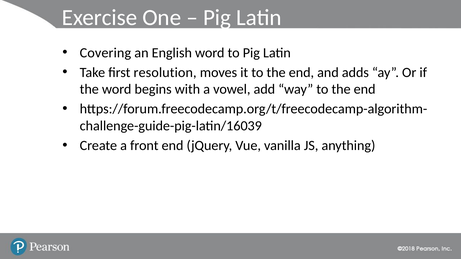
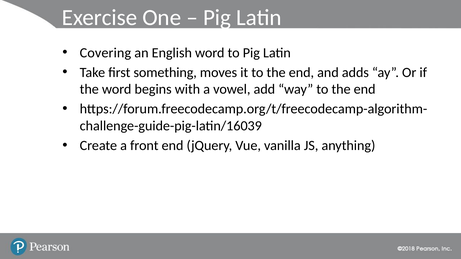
resolution: resolution -> something (165, 73)
